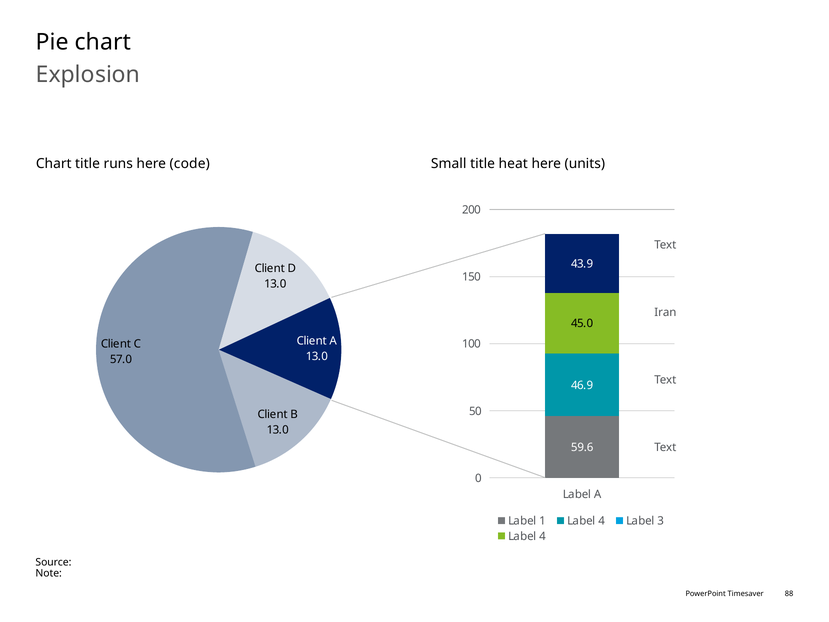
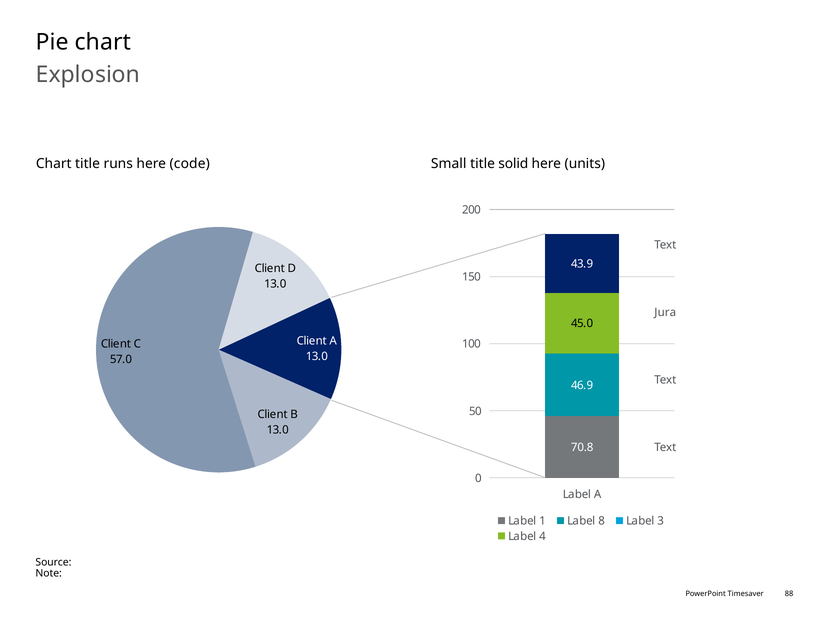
heat: heat -> solid (513, 163)
Iran: Iran -> Jura (665, 312)
59.6: 59.6 -> 70.8 (582, 447)
1 Label 4: 4 -> 8 (602, 521)
